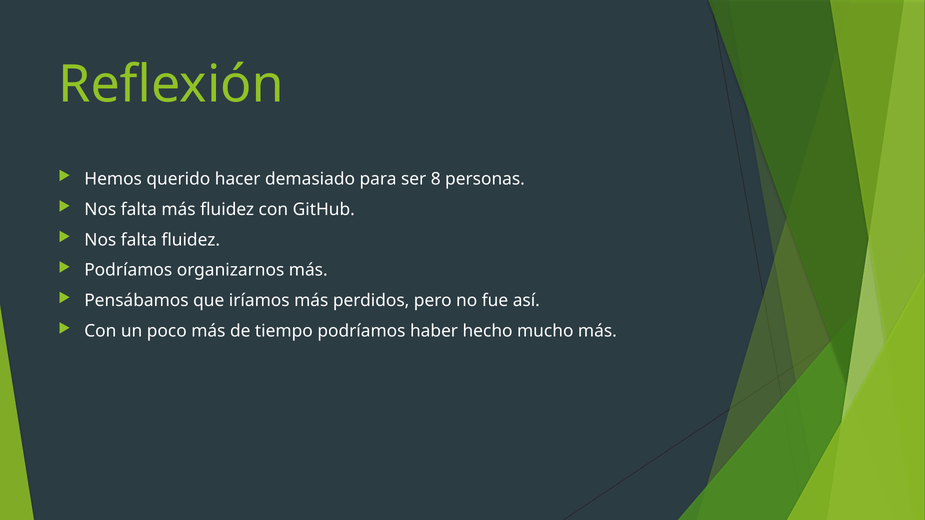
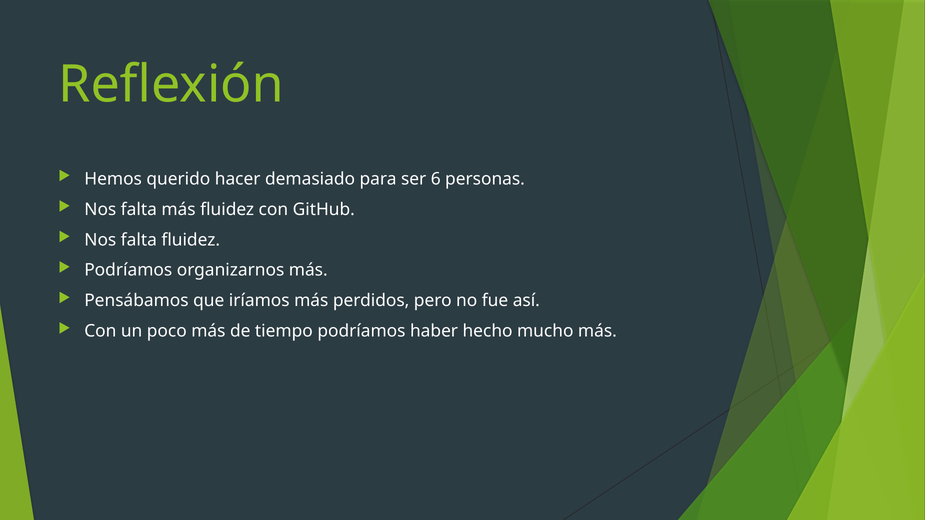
8: 8 -> 6 (436, 179)
